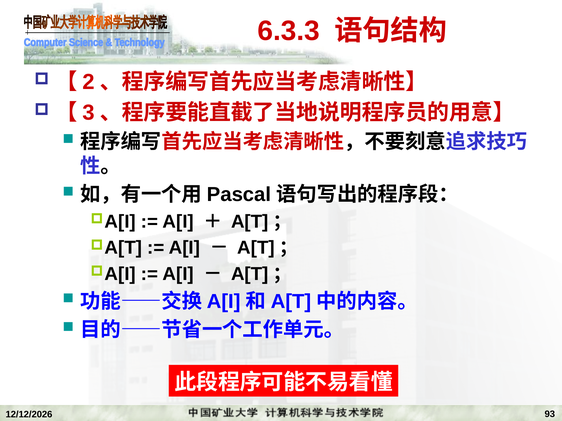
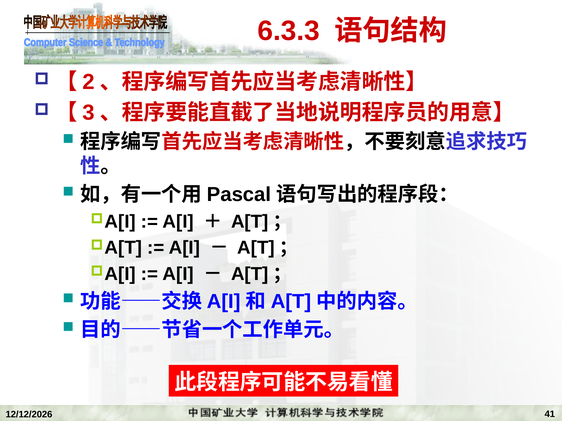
93: 93 -> 41 (550, 415)
